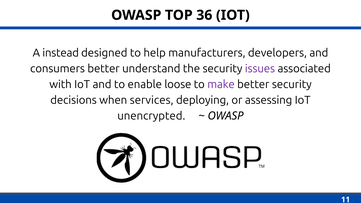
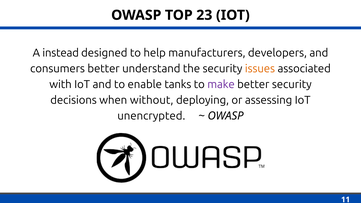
36: 36 -> 23 (204, 15)
issues colour: purple -> orange (260, 69)
loose: loose -> tanks (178, 84)
services: services -> without (152, 100)
